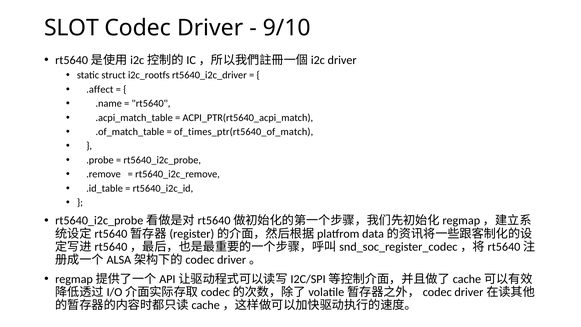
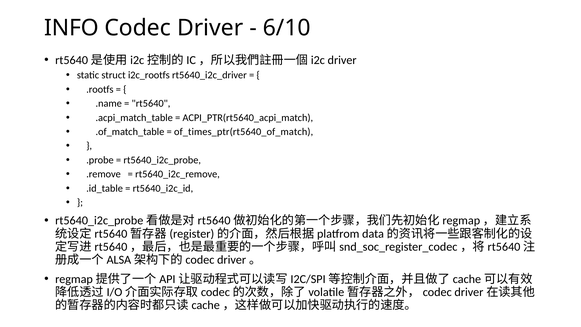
SLOT: SLOT -> INFO (71, 28)
9/10: 9/10 -> 6/10 (287, 28)
.affect: .affect -> .rootfs (100, 89)
